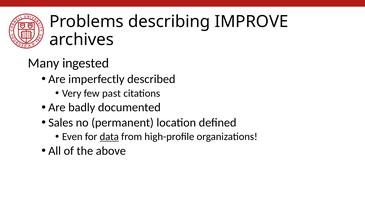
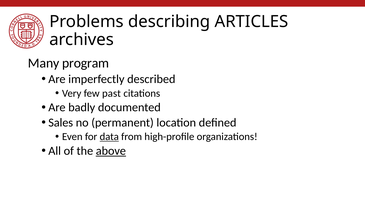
IMPROVE: IMPROVE -> ARTICLES (252, 22)
ingested: ingested -> program (86, 63)
above underline: none -> present (111, 151)
